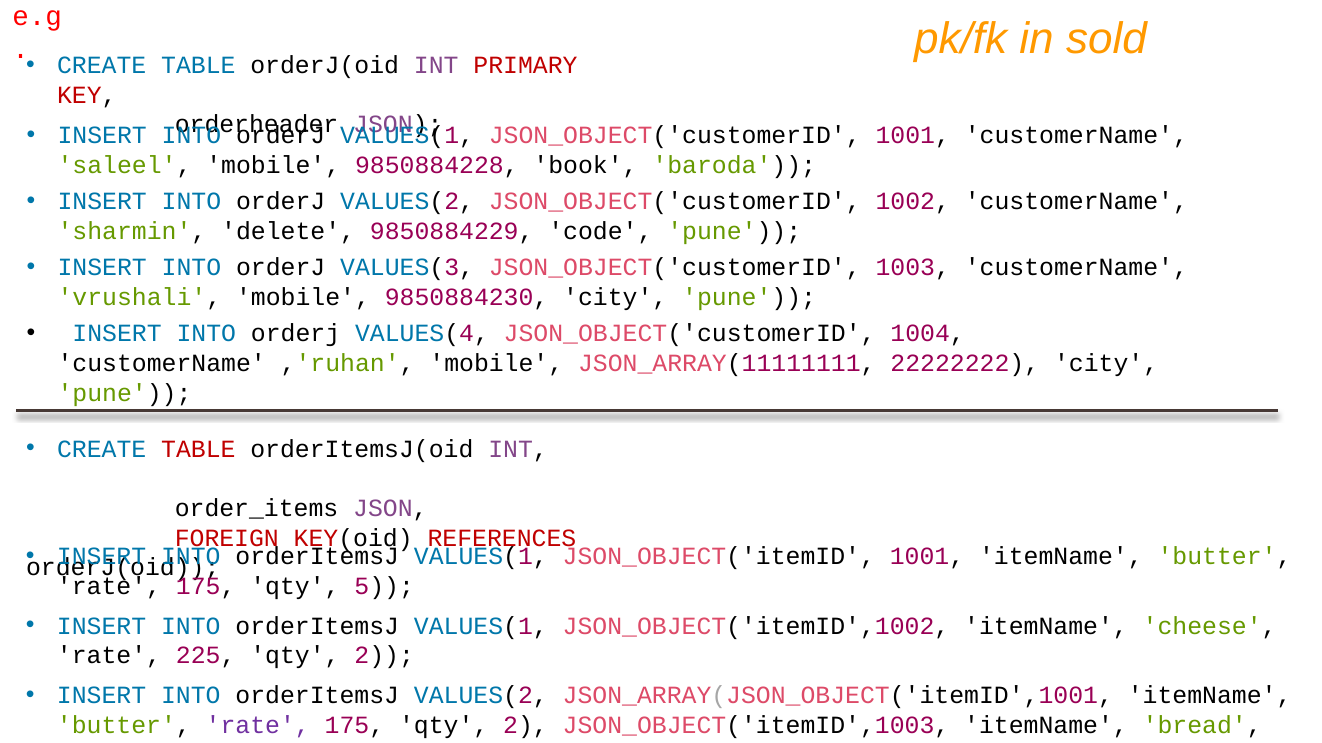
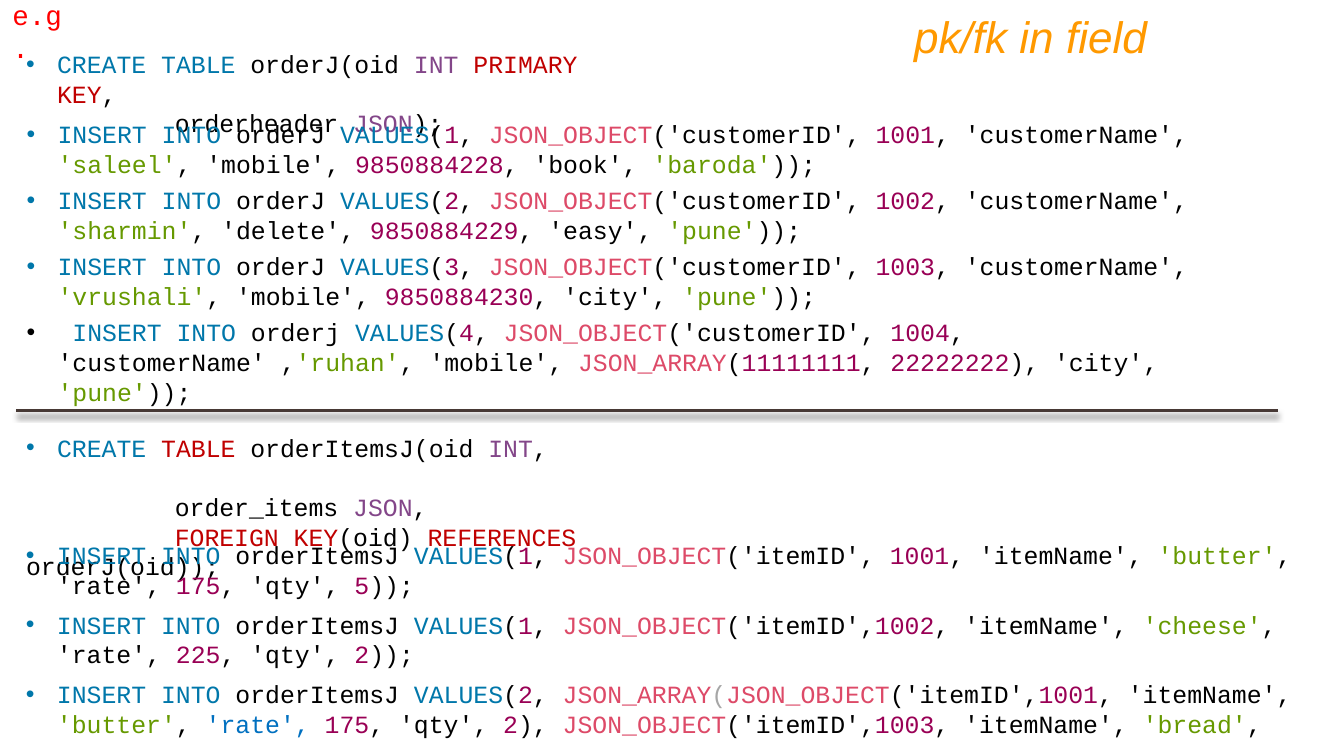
sold: sold -> field (1106, 39)
code: code -> easy (600, 231)
rate colour: purple -> blue (258, 726)
